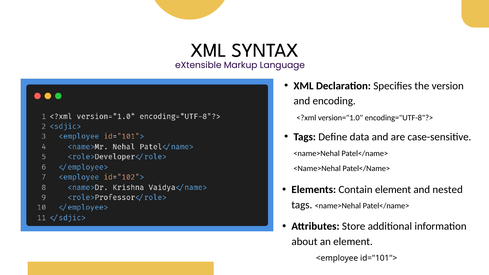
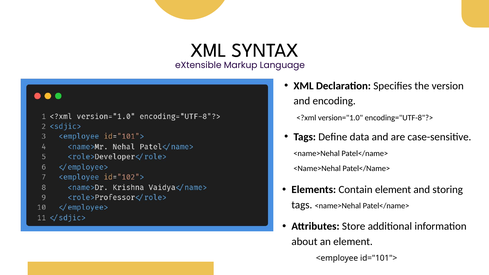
nested: nested -> storing (448, 190)
